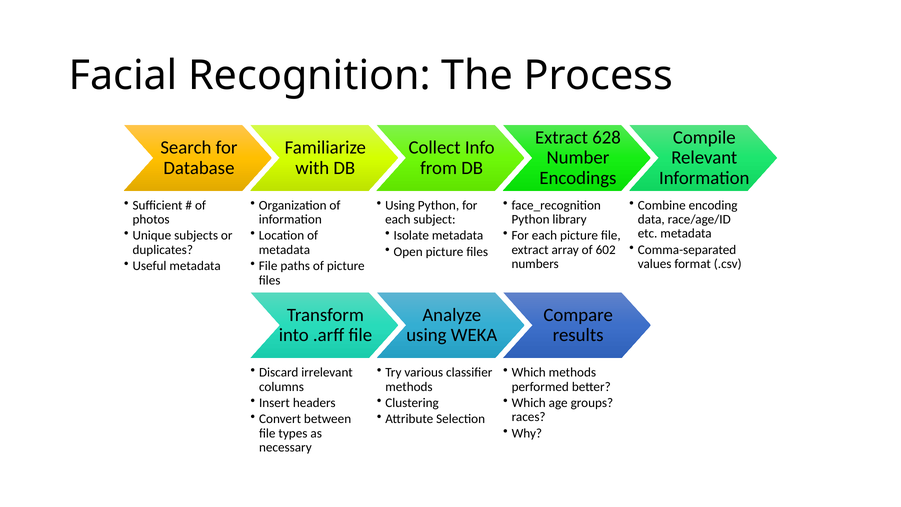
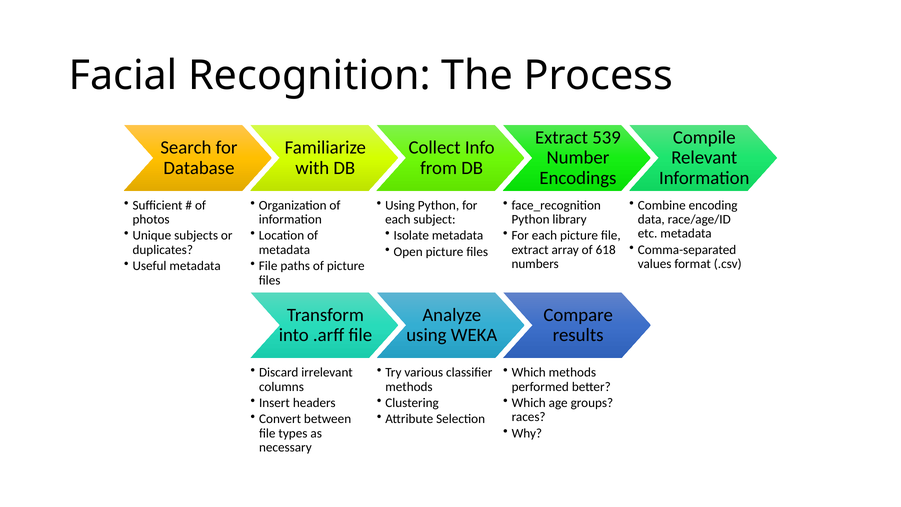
628: 628 -> 539 (607, 137)
602: 602 -> 618 (606, 250)
